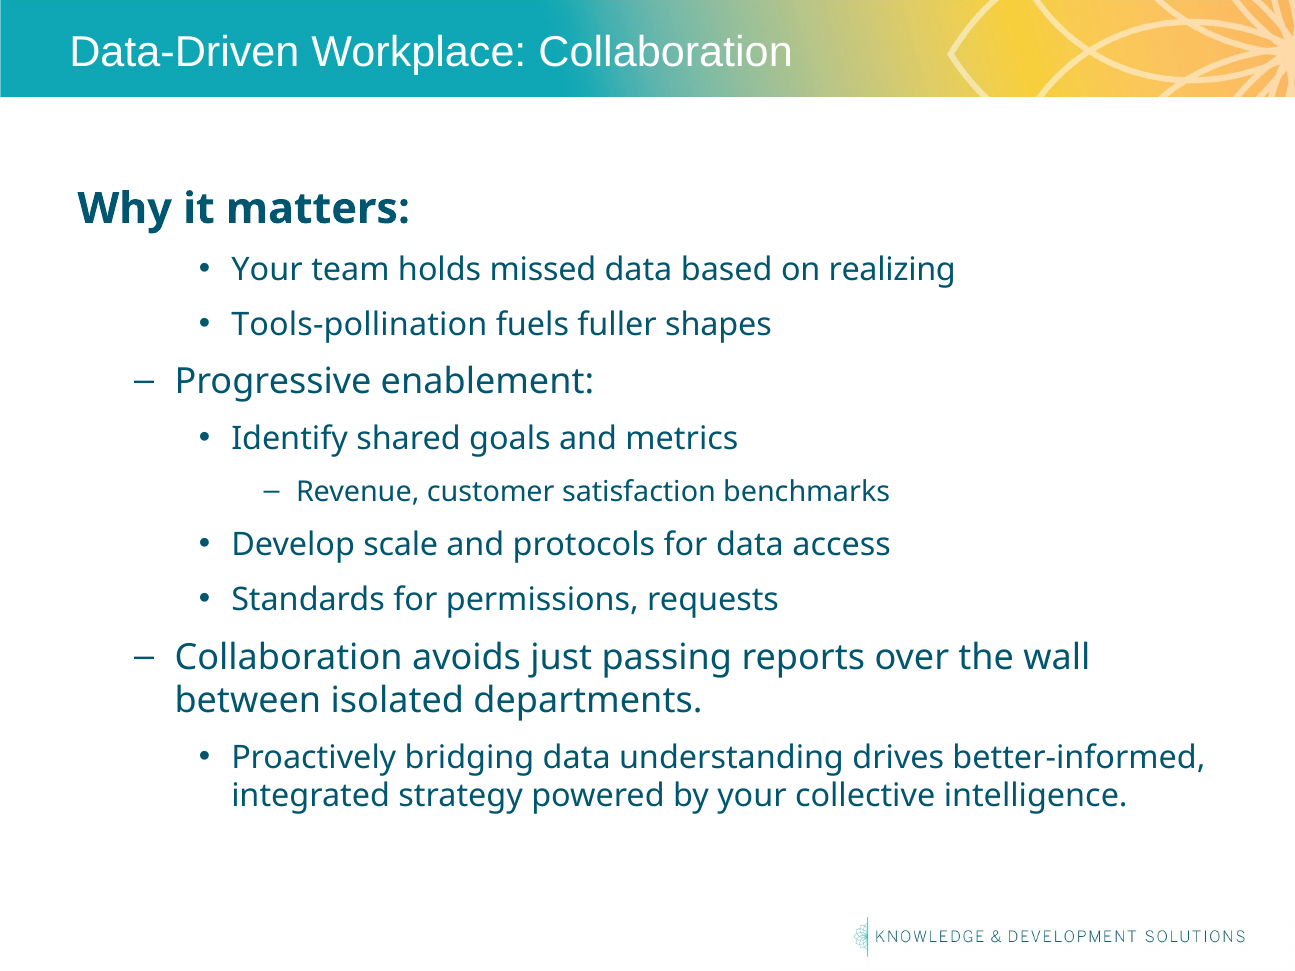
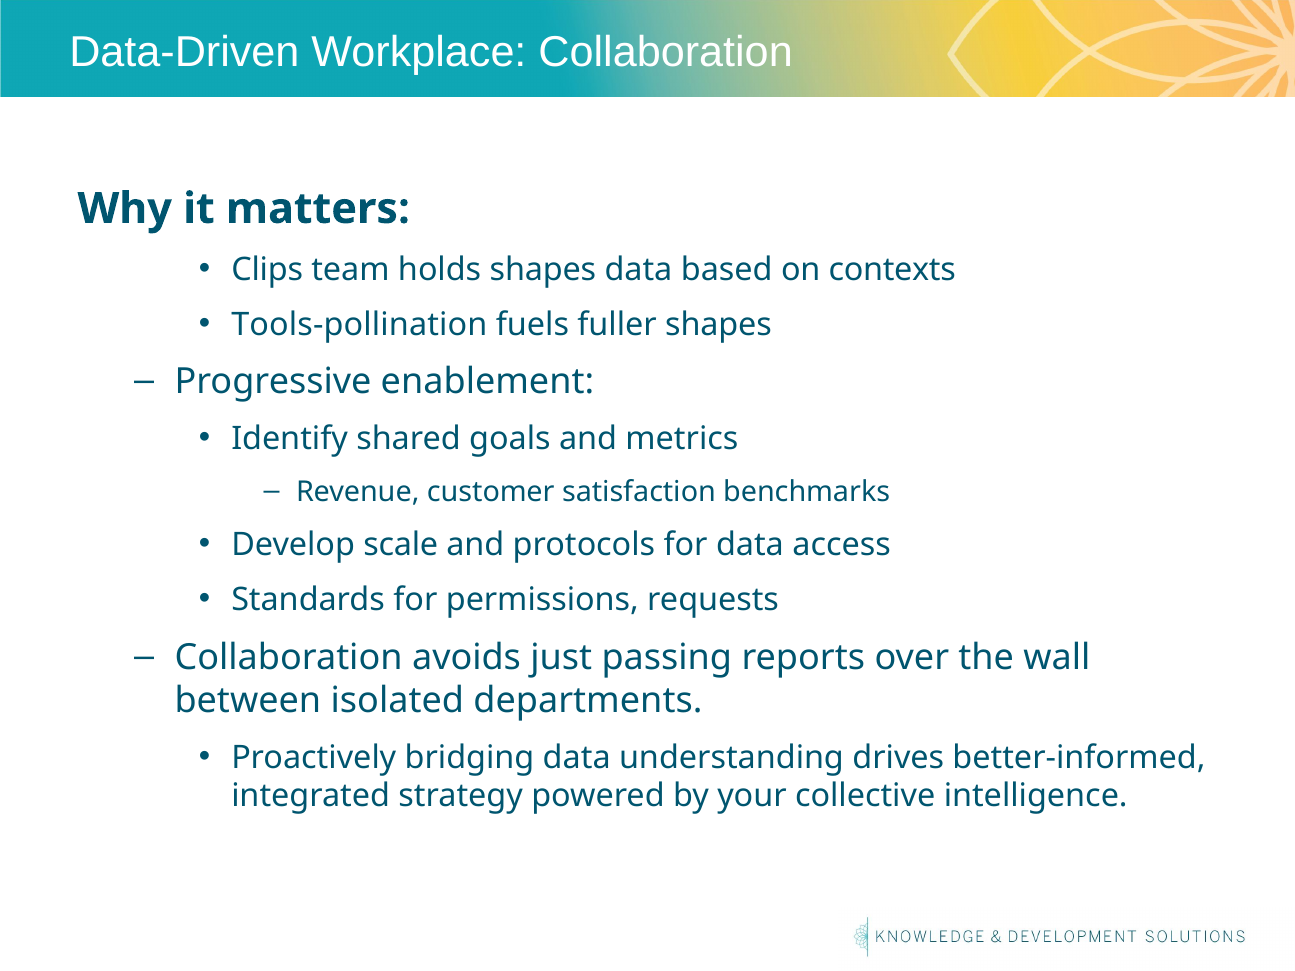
Your: Your -> Clips (267, 270)
holds missed: missed -> shapes (543, 270)
realizing: realizing -> contexts (892, 270)
